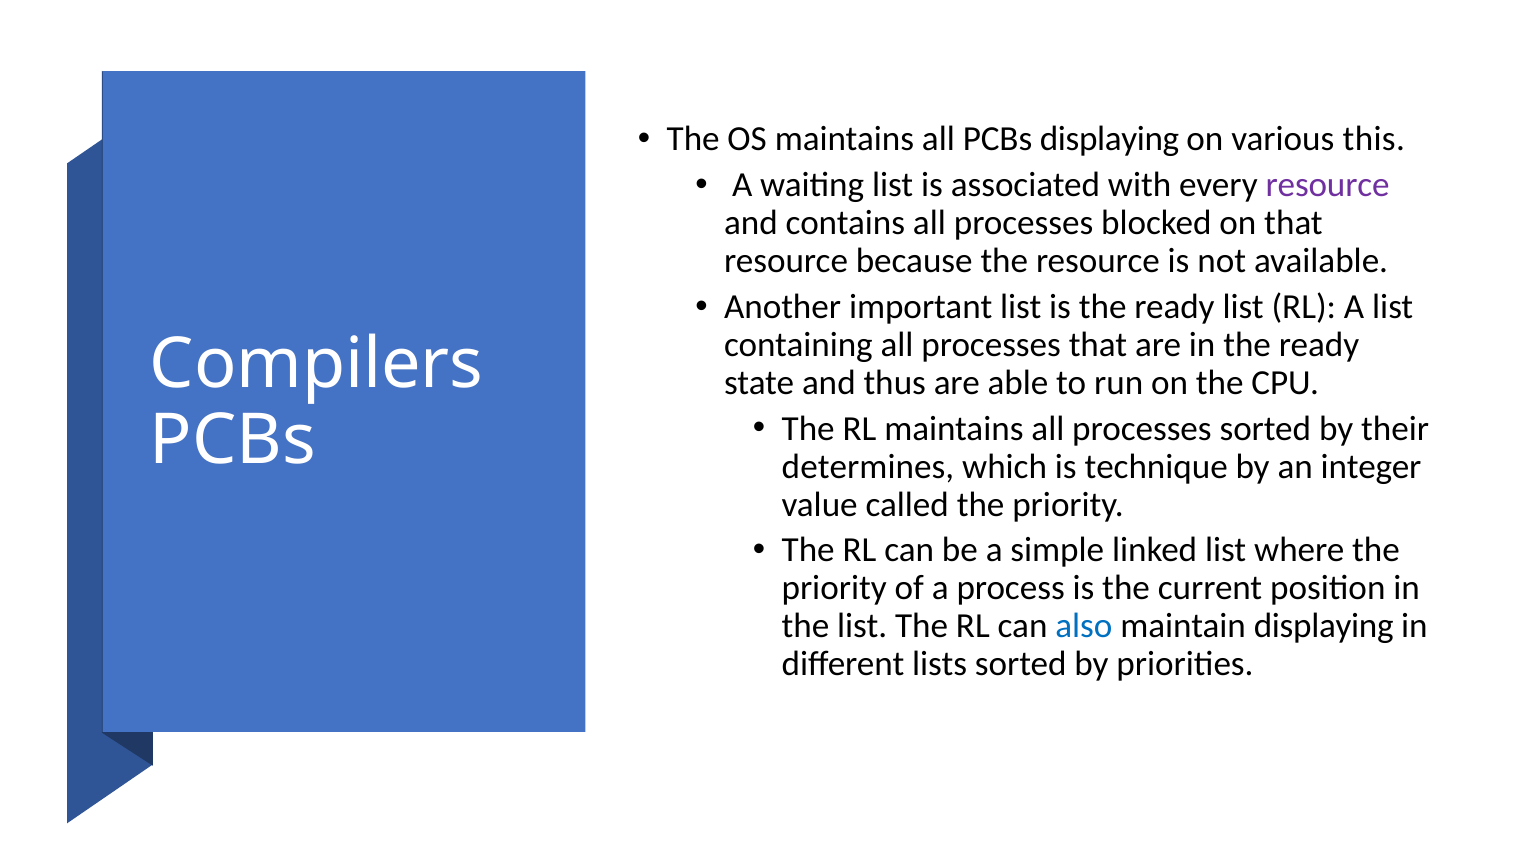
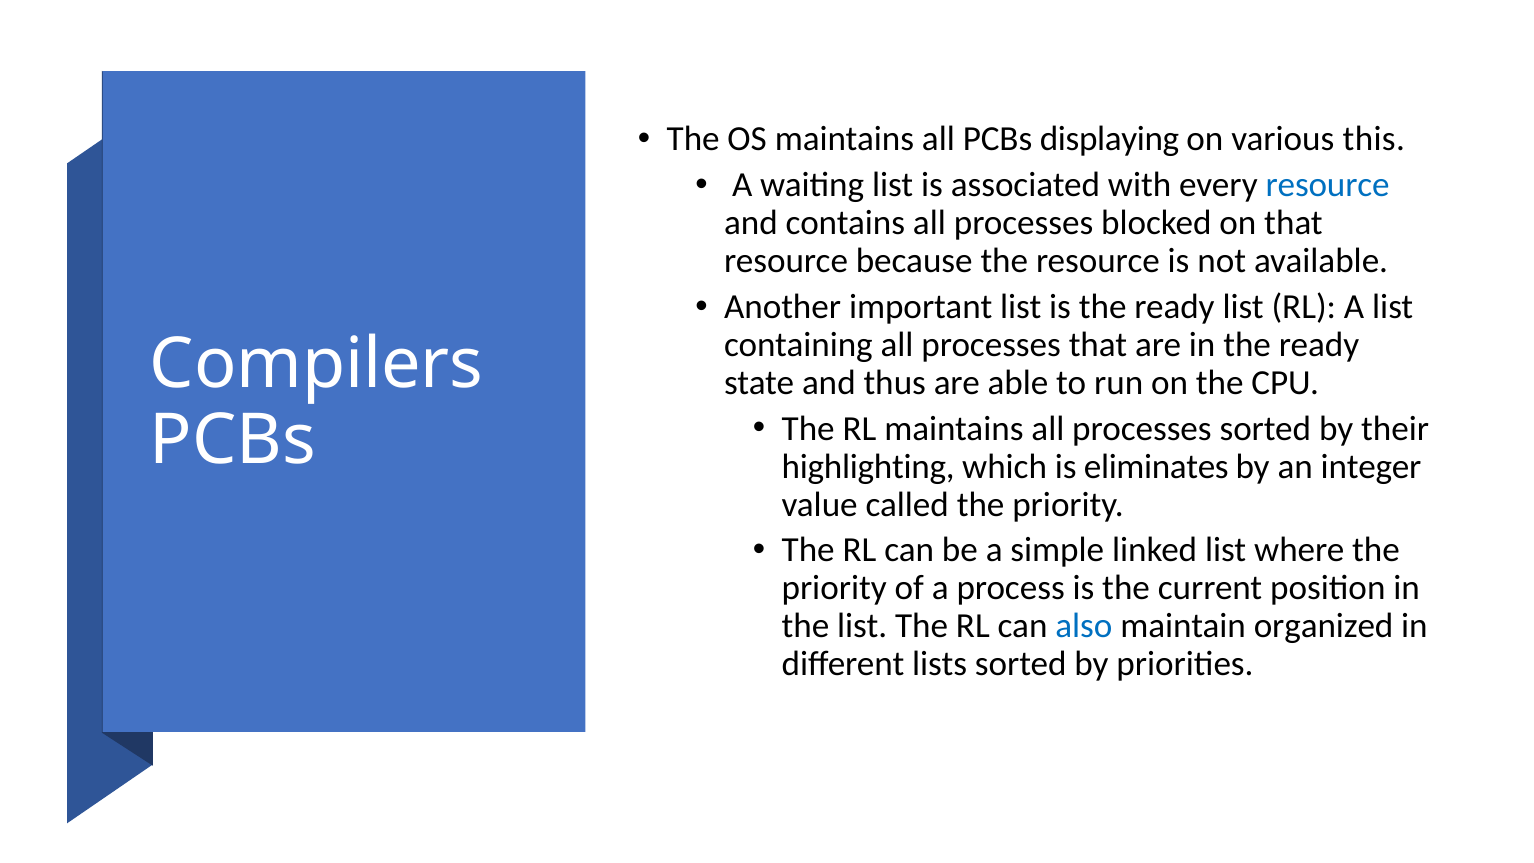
resource colour: purple -> blue (1328, 185)
determines: determines -> highlighting (868, 466)
technique: technique -> eliminates (1156, 466)
maintain displaying: displaying -> organized (1324, 626)
